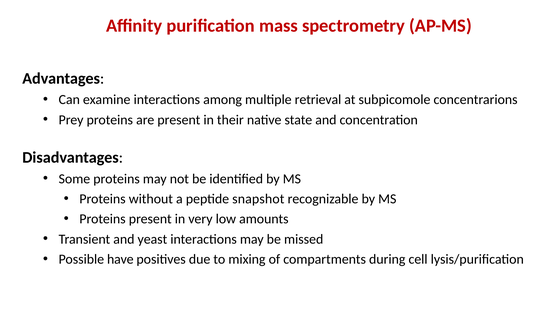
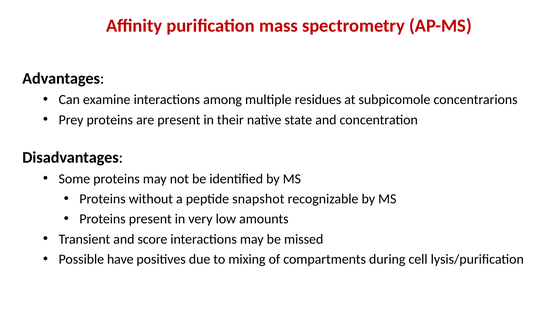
retrieval: retrieval -> residues (318, 100)
yeast: yeast -> score (152, 239)
